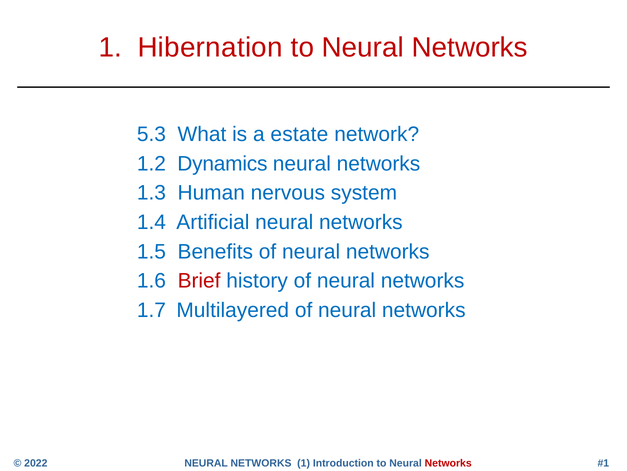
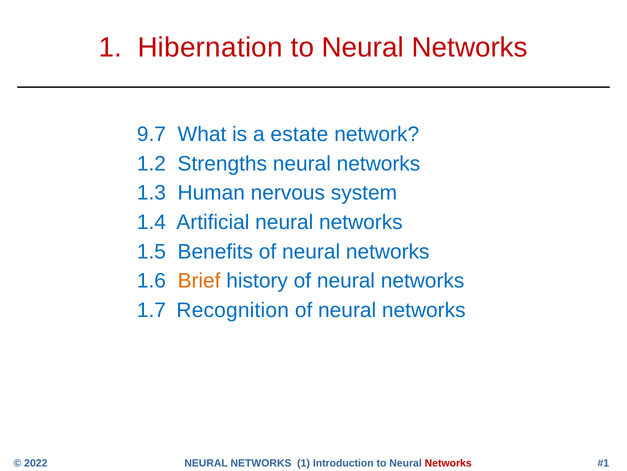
5.3: 5.3 -> 9.7 (151, 134)
Dynamics: Dynamics -> Strengths (222, 163)
Brief colour: red -> orange (199, 280)
Multilayered: Multilayered -> Recognition (233, 310)
